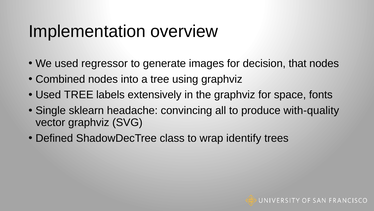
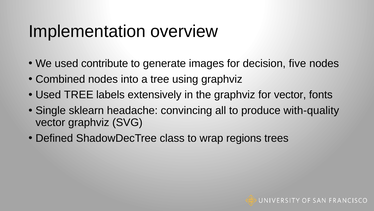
regressor: regressor -> contribute (105, 63)
that: that -> five (297, 63)
for space: space -> vector (290, 95)
identify: identify -> regions (244, 138)
